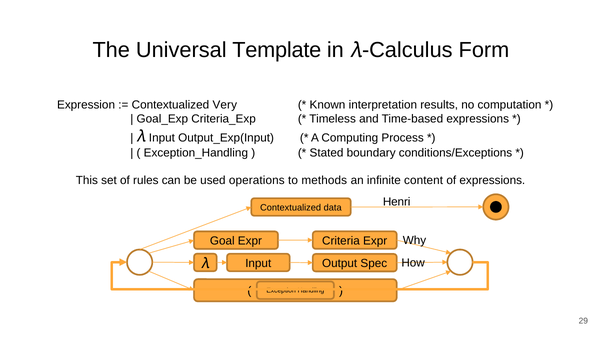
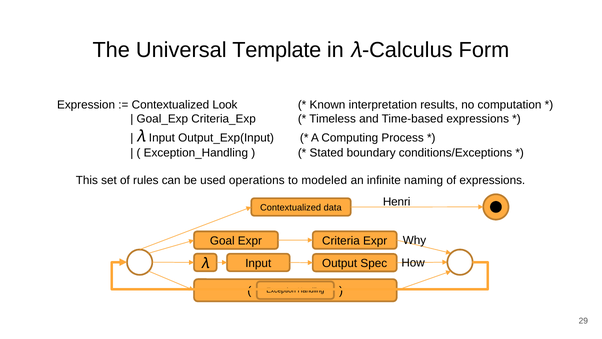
Very: Very -> Look (225, 105)
methods: methods -> modeled (324, 180)
content: content -> naming (424, 180)
